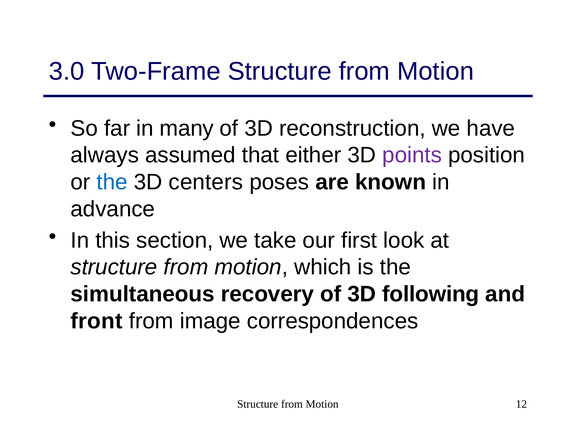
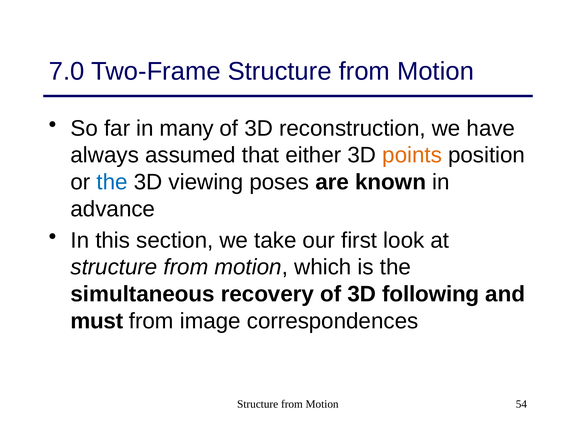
3.0: 3.0 -> 7.0 (67, 71)
points colour: purple -> orange (412, 155)
centers: centers -> viewing (206, 182)
front: front -> must (97, 321)
12: 12 -> 54 (521, 404)
